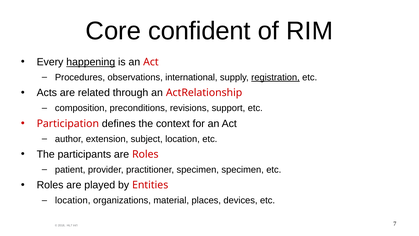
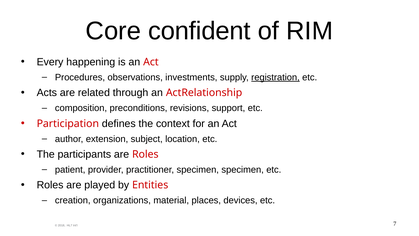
happening underline: present -> none (91, 62)
international: international -> investments (191, 77)
location: location -> creation (73, 200)
